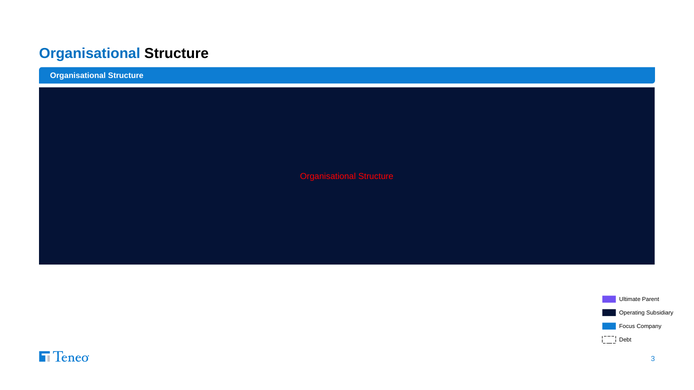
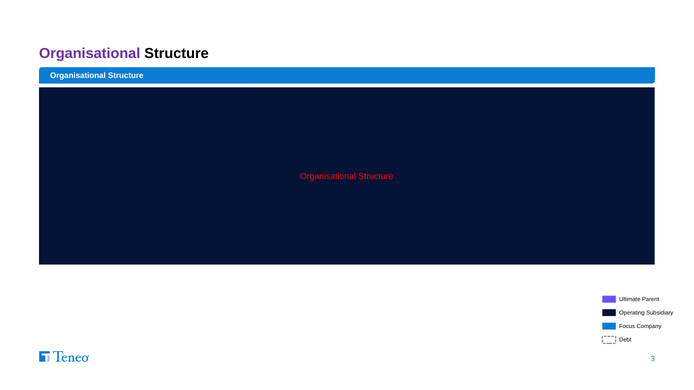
Organisational colour: blue -> purple (90, 54)
